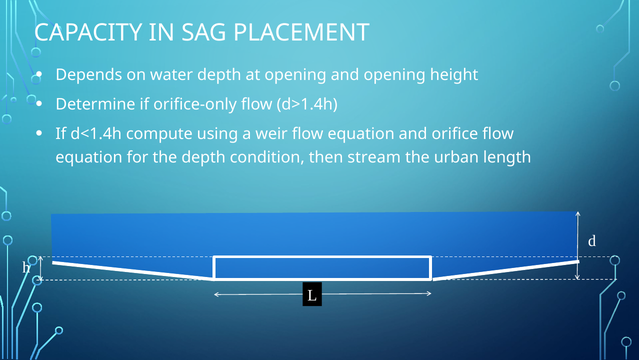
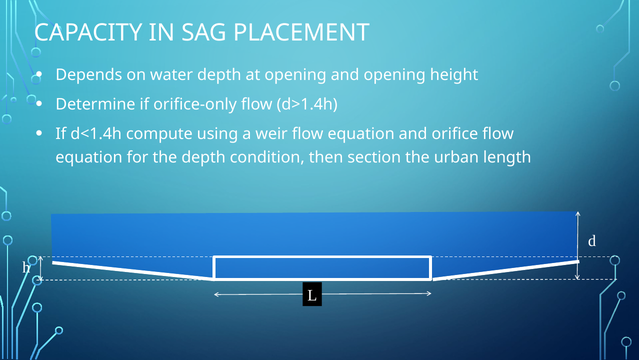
stream: stream -> section (374, 157)
